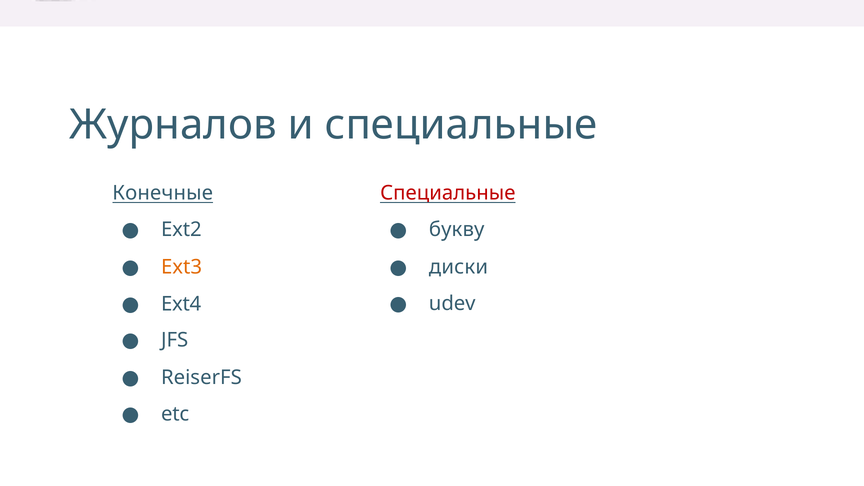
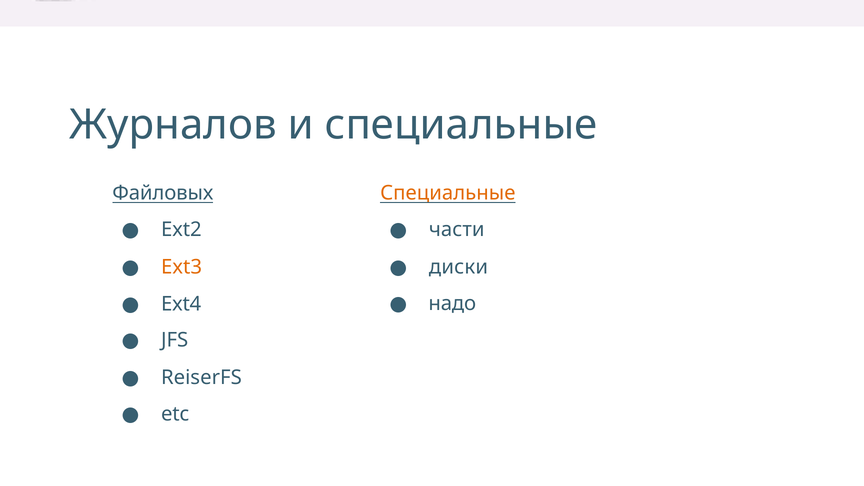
Конечные: Конечные -> Файловых (163, 193)
Специальные colour: red -> orange (448, 193)
букву: букву -> части (457, 230)
udev: udev -> надо (452, 303)
